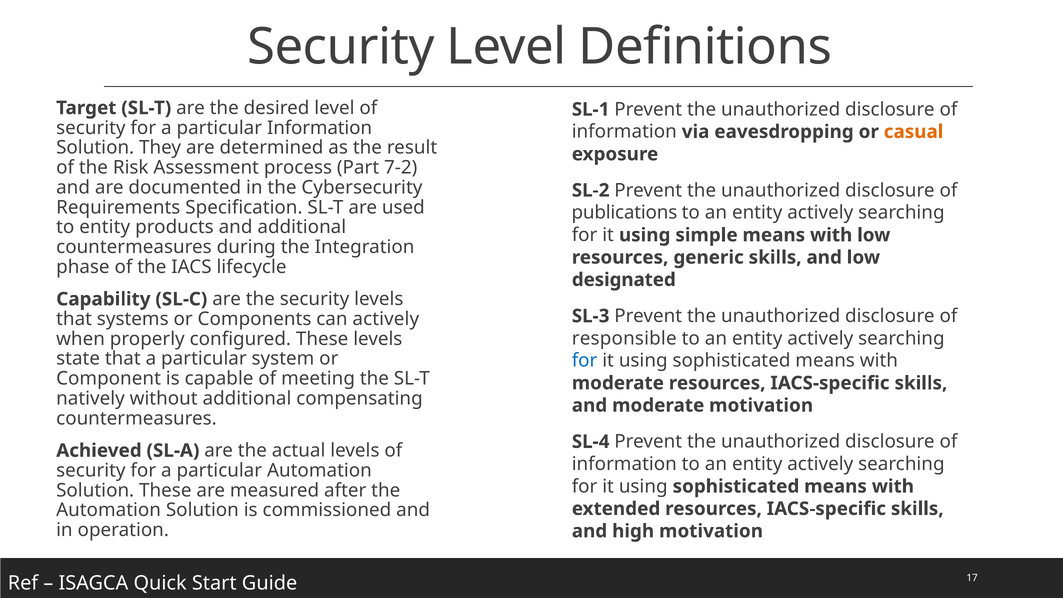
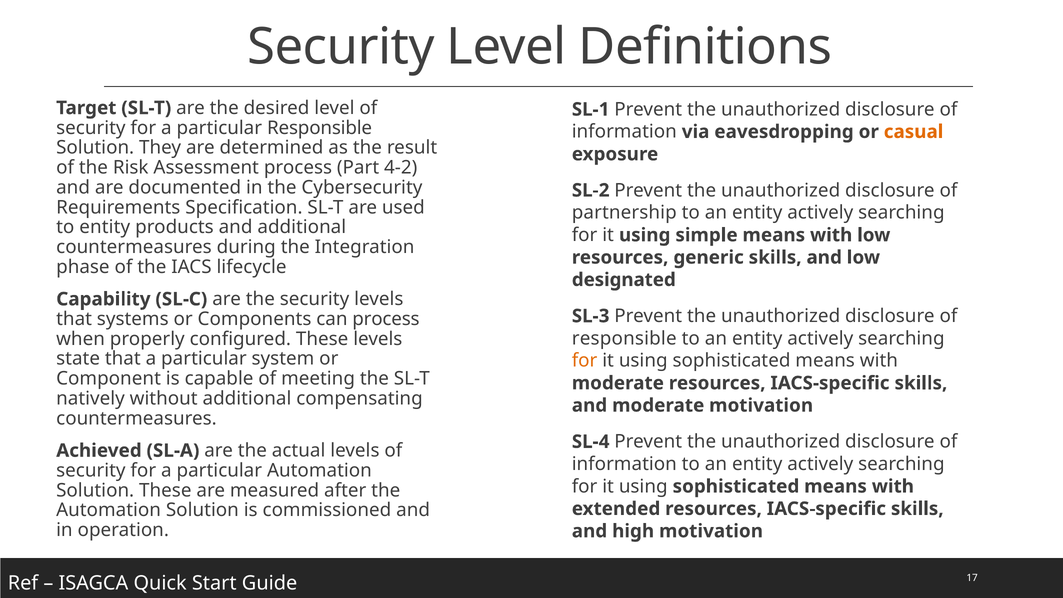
particular Information: Information -> Responsible (320, 128)
7-2: 7-2 -> 4-2 (401, 168)
publications: publications -> partnership (624, 213)
can actively: actively -> process (386, 319)
for colour: blue -> orange (585, 361)
